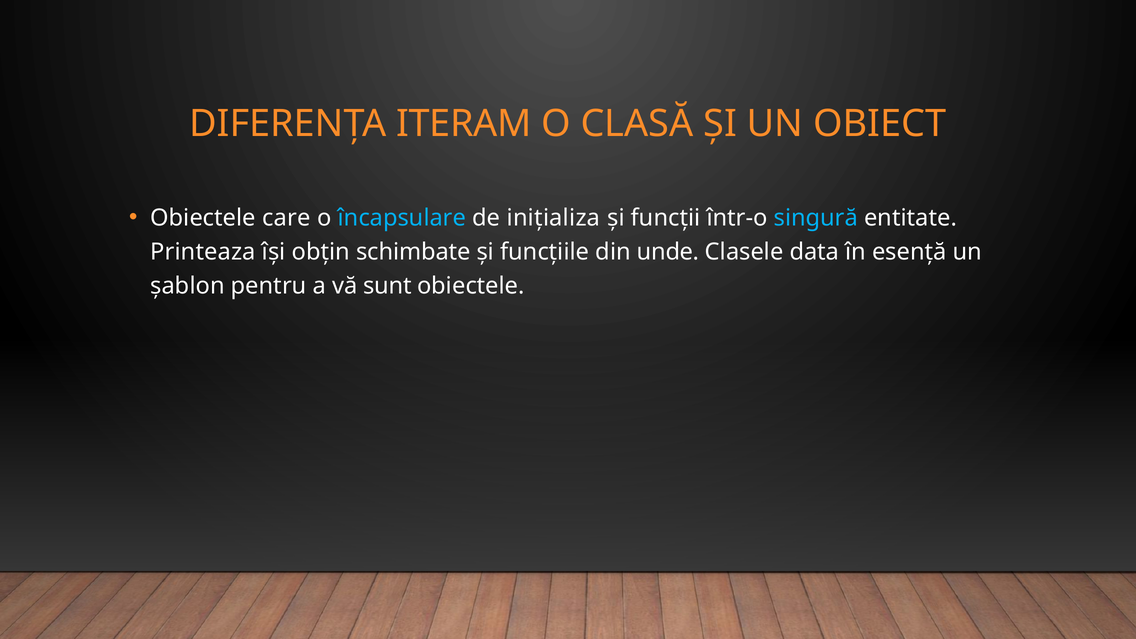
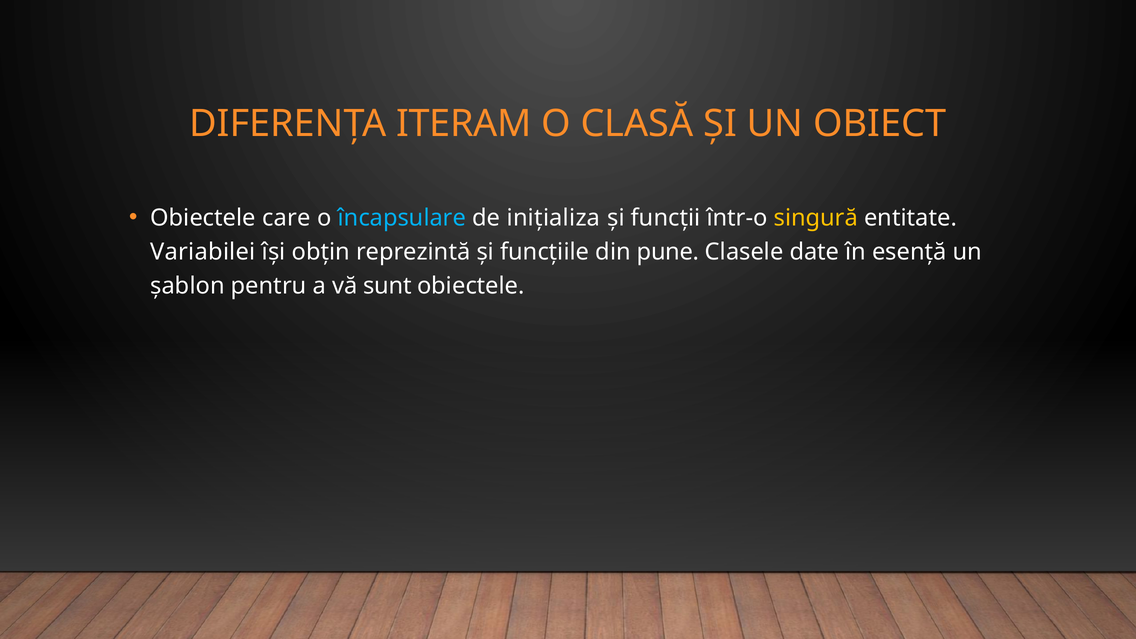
singură colour: light blue -> yellow (816, 218)
Printeaza: Printeaza -> Variabilei (203, 252)
schimbate: schimbate -> reprezintă (413, 252)
unde: unde -> pune (668, 252)
data: data -> date (814, 252)
